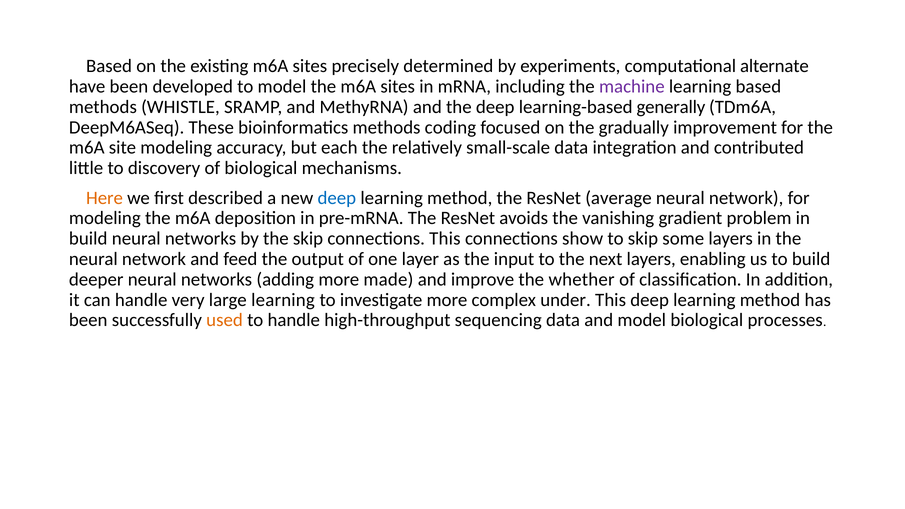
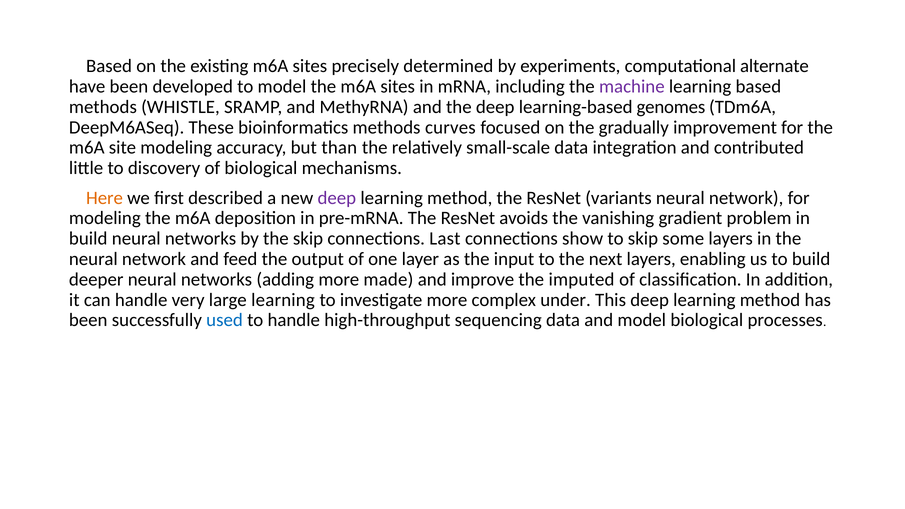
generally: generally -> genomes (671, 107)
coding: coding -> curves (450, 127)
each: each -> than (339, 148)
deep colour: blue -> purple (337, 198)
average: average -> variants (619, 198)
connections This: This -> Last (445, 239)
whether: whether -> imputed (582, 279)
used colour: orange -> blue (225, 320)
